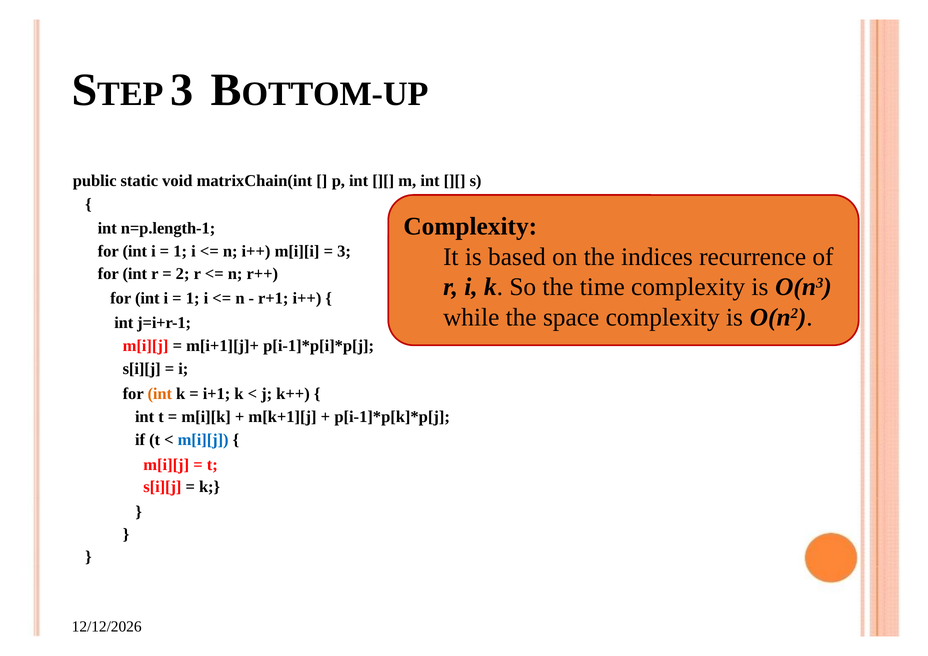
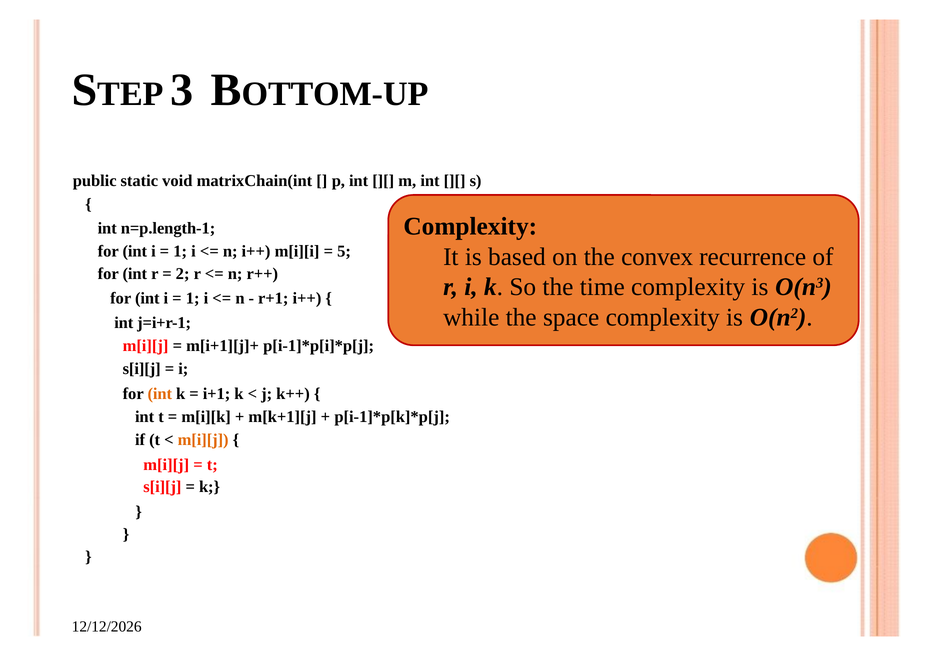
3: 3 -> 5 (344, 251)
indices: indices -> convex (657, 257)
m[i][j colour: blue -> orange (203, 440)
